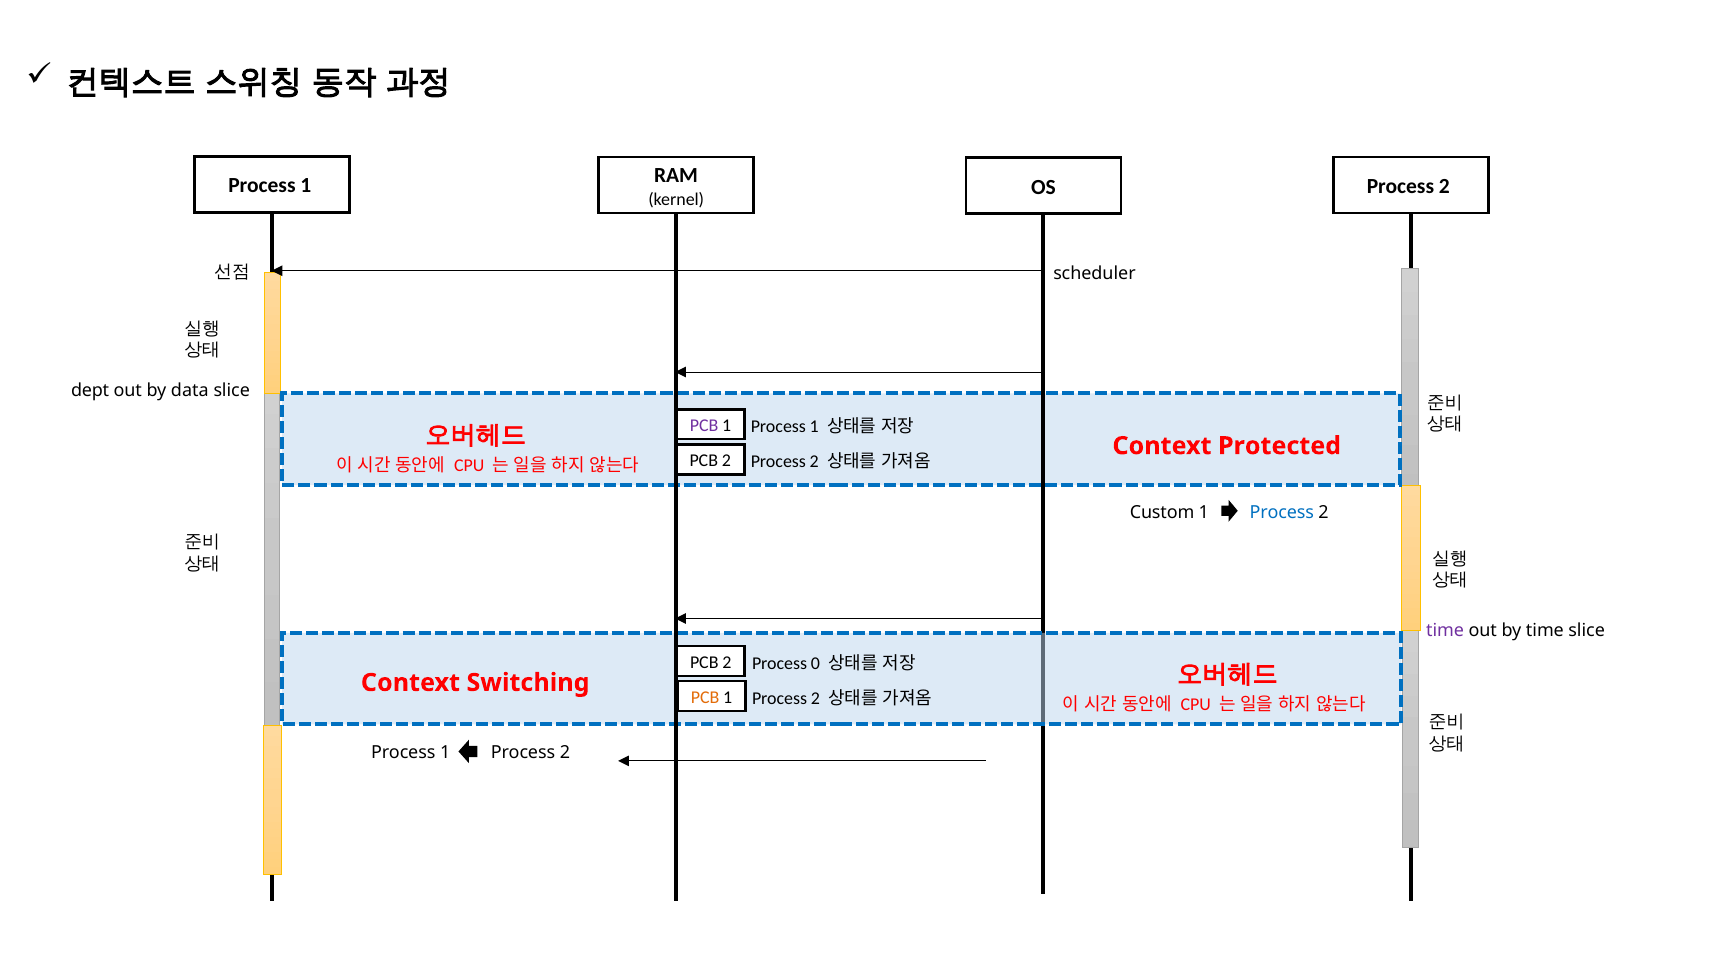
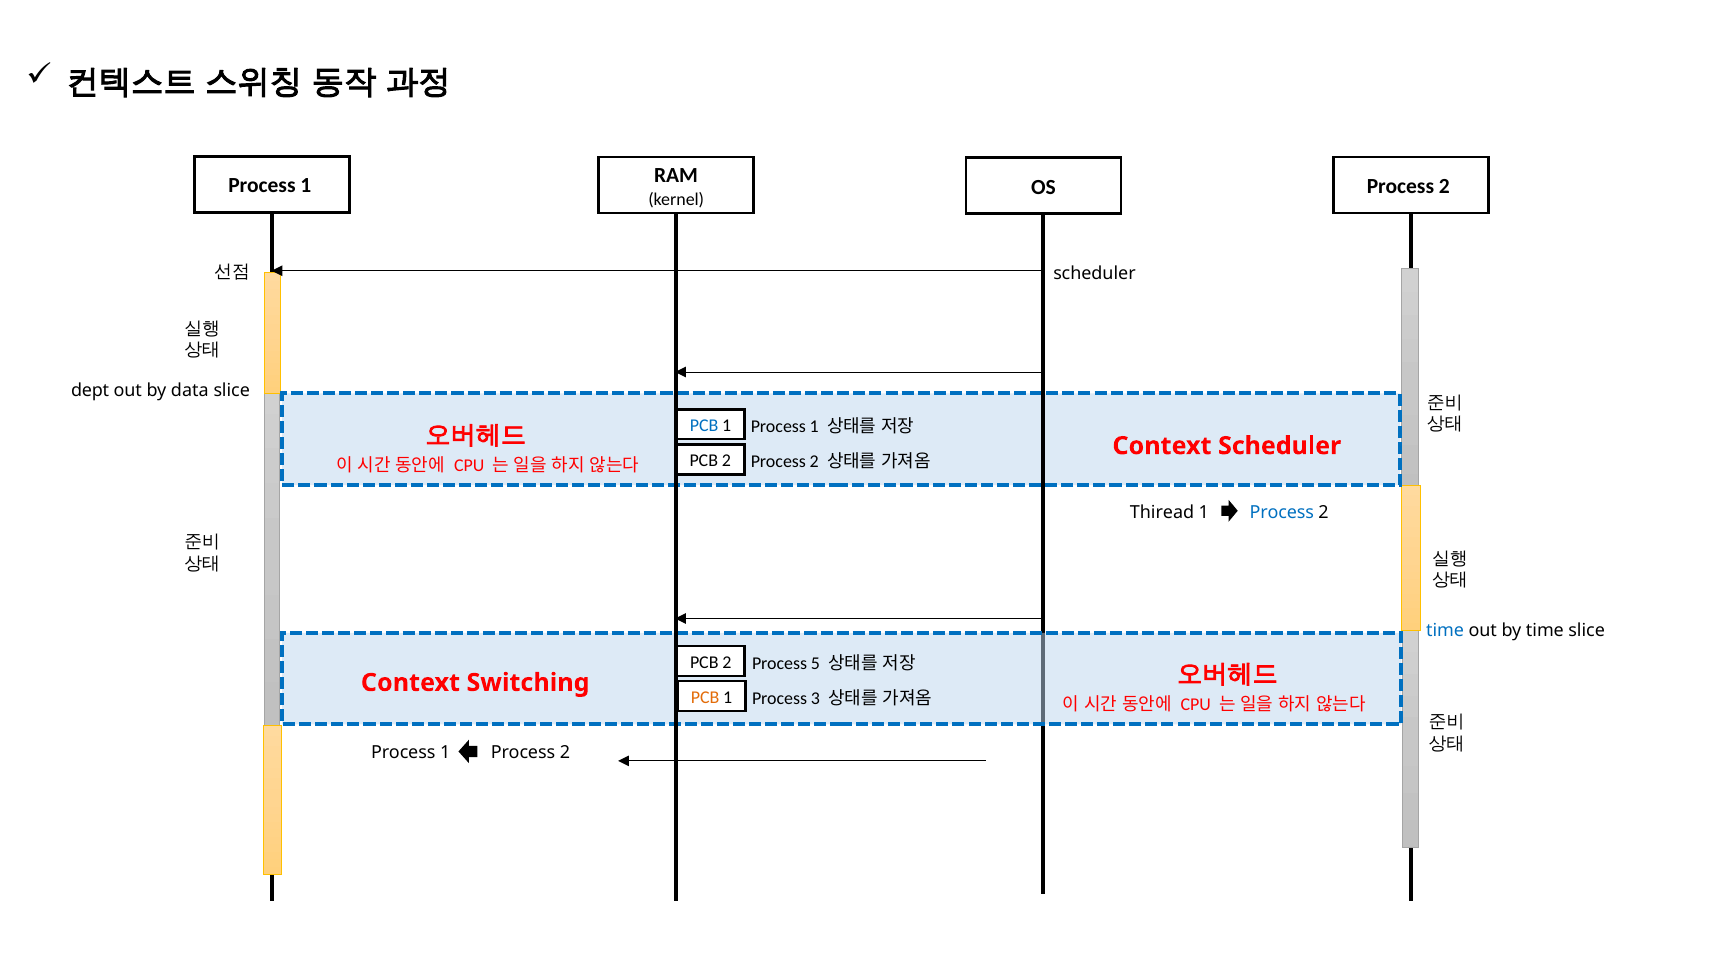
PCB colour: purple -> blue (704, 426)
Context Protected: Protected -> Scheduler (1280, 446)
Custom: Custom -> Thiread (1162, 512)
time colour: purple -> blue (1445, 630)
0: 0 -> 5 (815, 664)
2: 2 -> 3 (815, 699)
